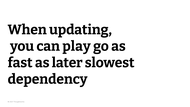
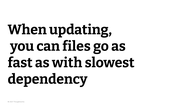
play: play -> files (76, 46)
later: later -> with (67, 63)
